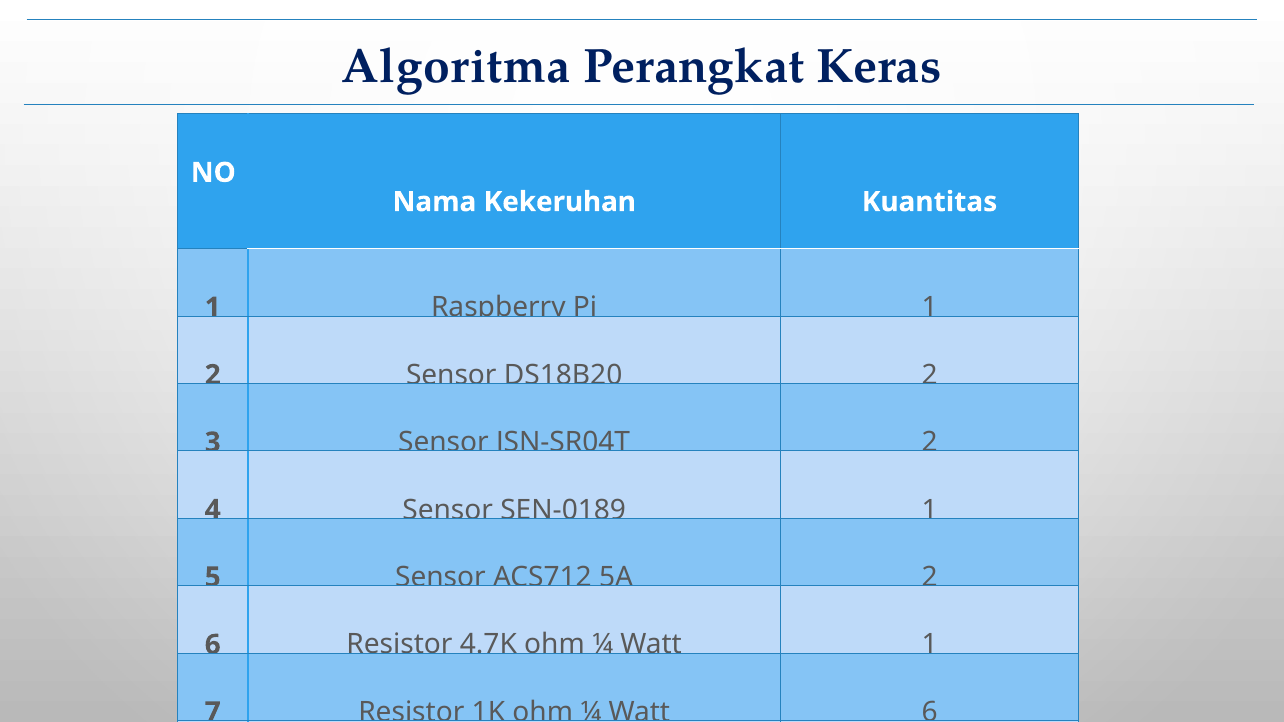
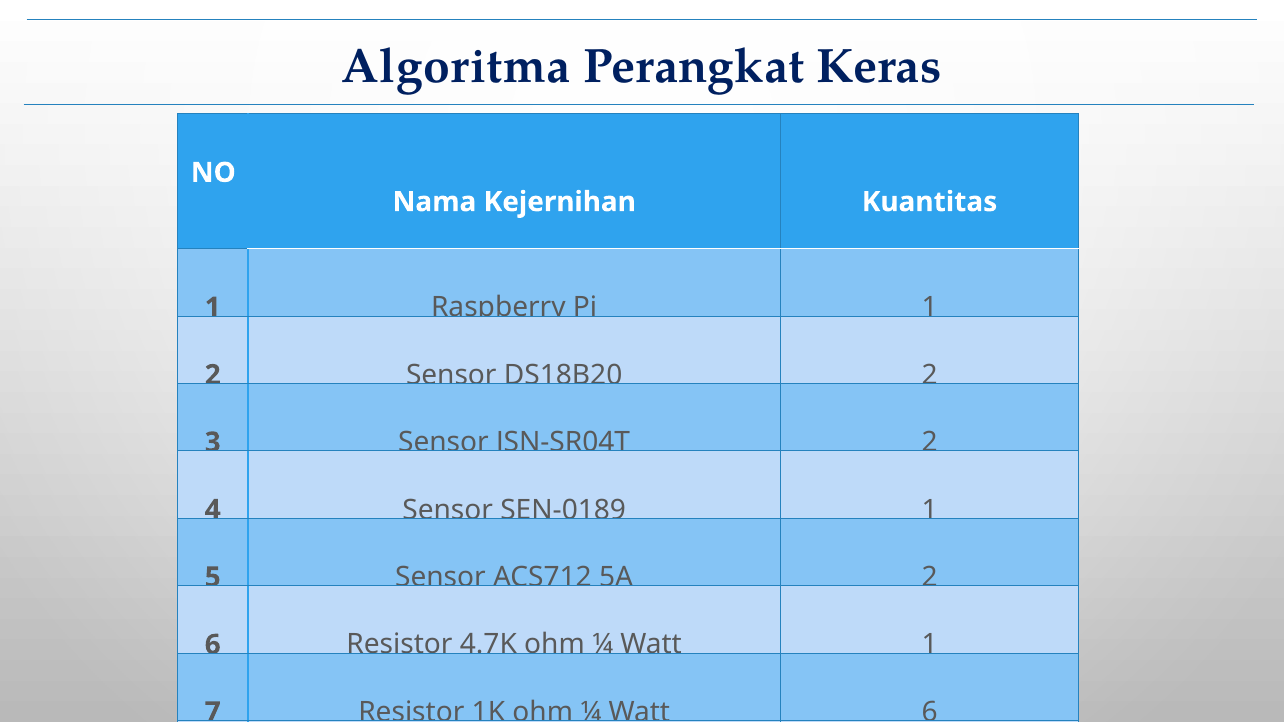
Kekeruhan: Kekeruhan -> Kejernihan (560, 202)
